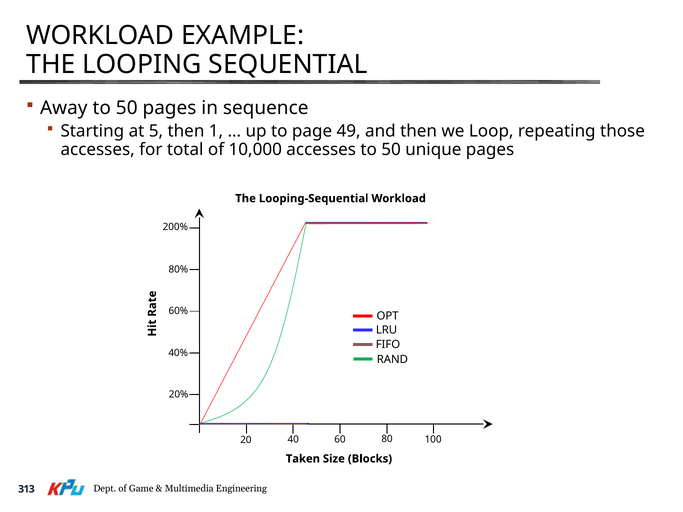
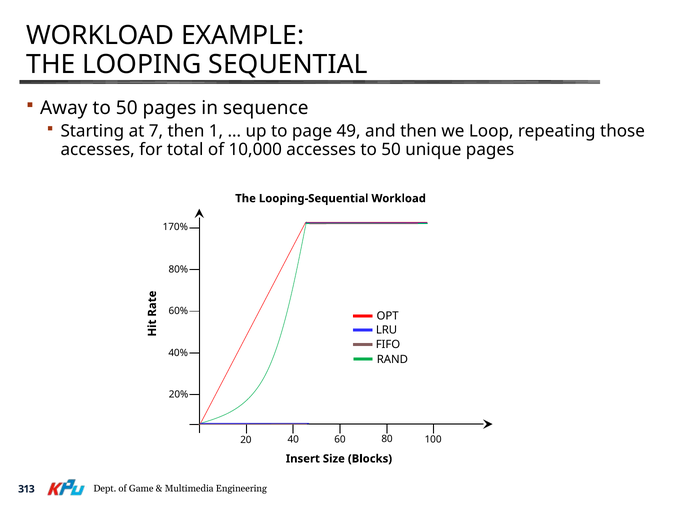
5: 5 -> 7 (156, 131)
200%: 200% -> 170% (175, 227)
Taken: Taken -> Insert (303, 459)
